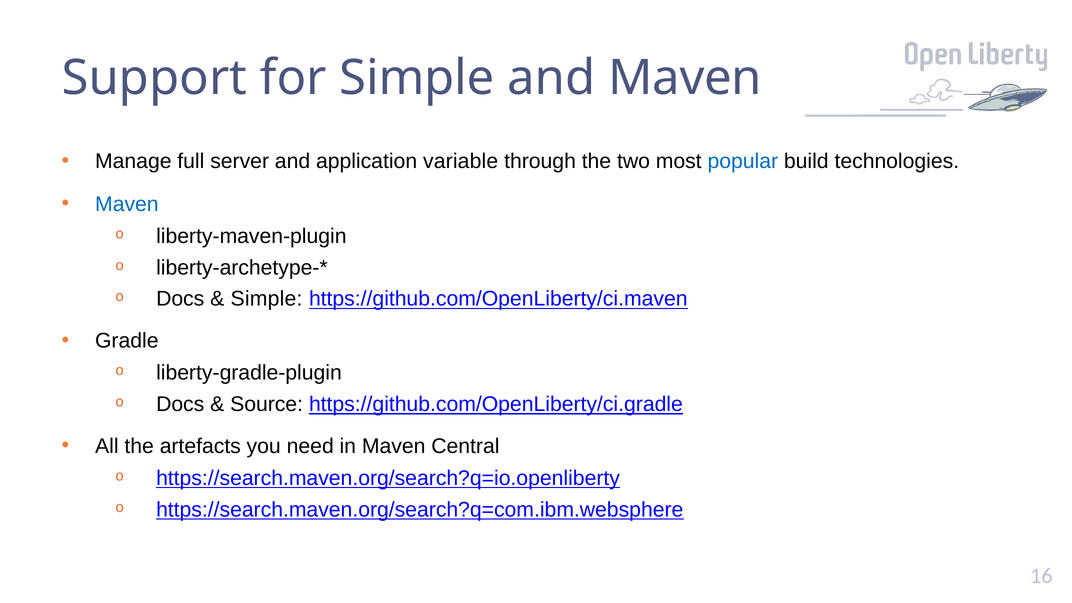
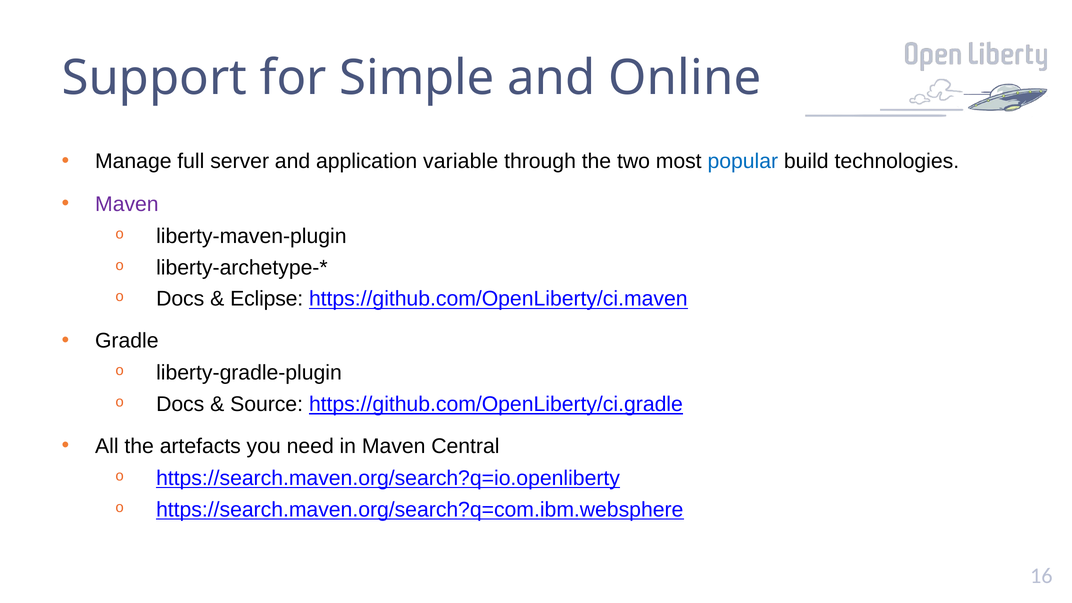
and Maven: Maven -> Online (685, 78)
Maven colour: blue -> purple (127, 204)
Simple: Simple -> Eclipse (267, 299)
